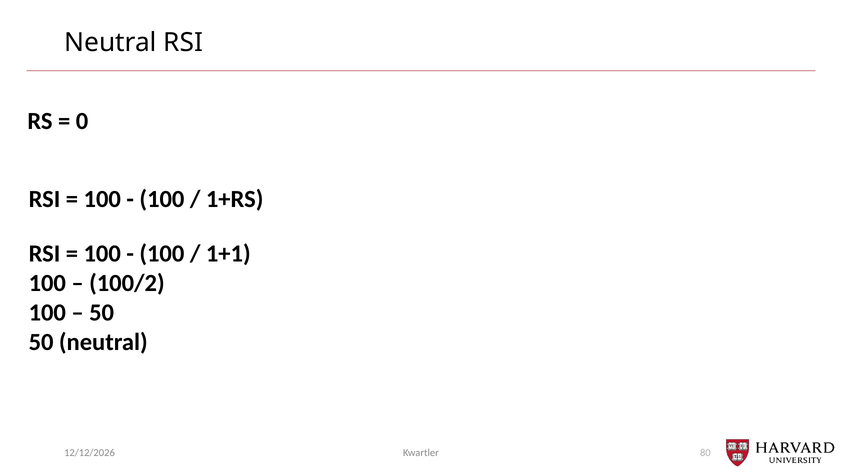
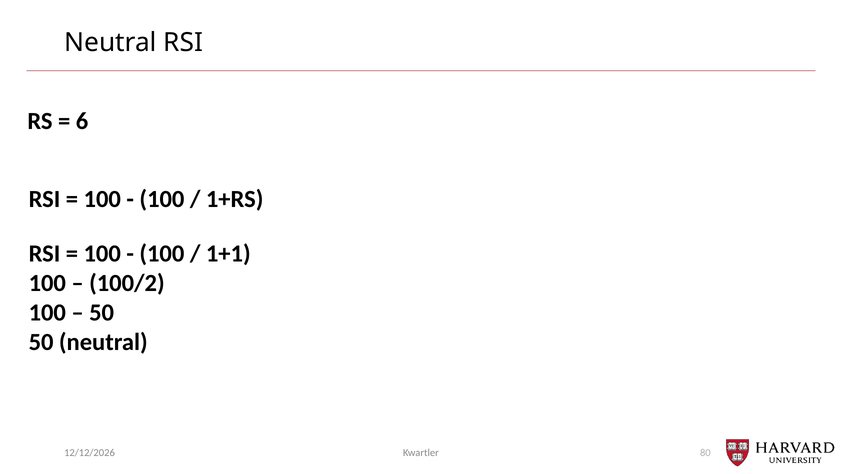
0: 0 -> 6 (82, 121)
